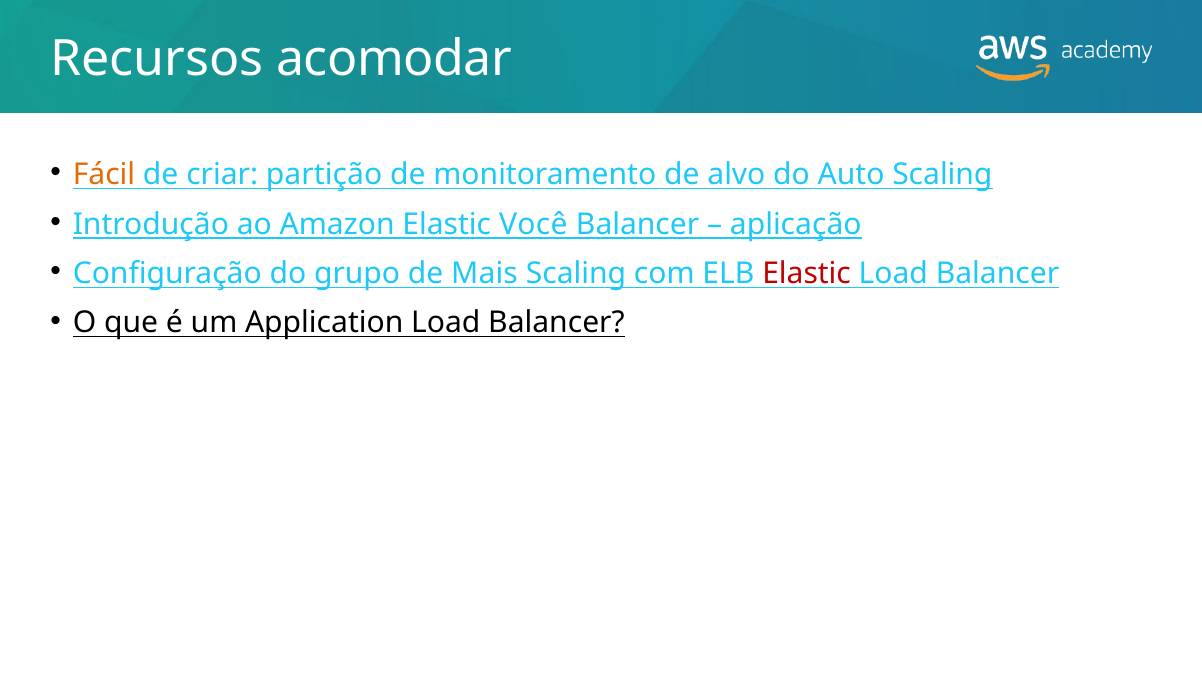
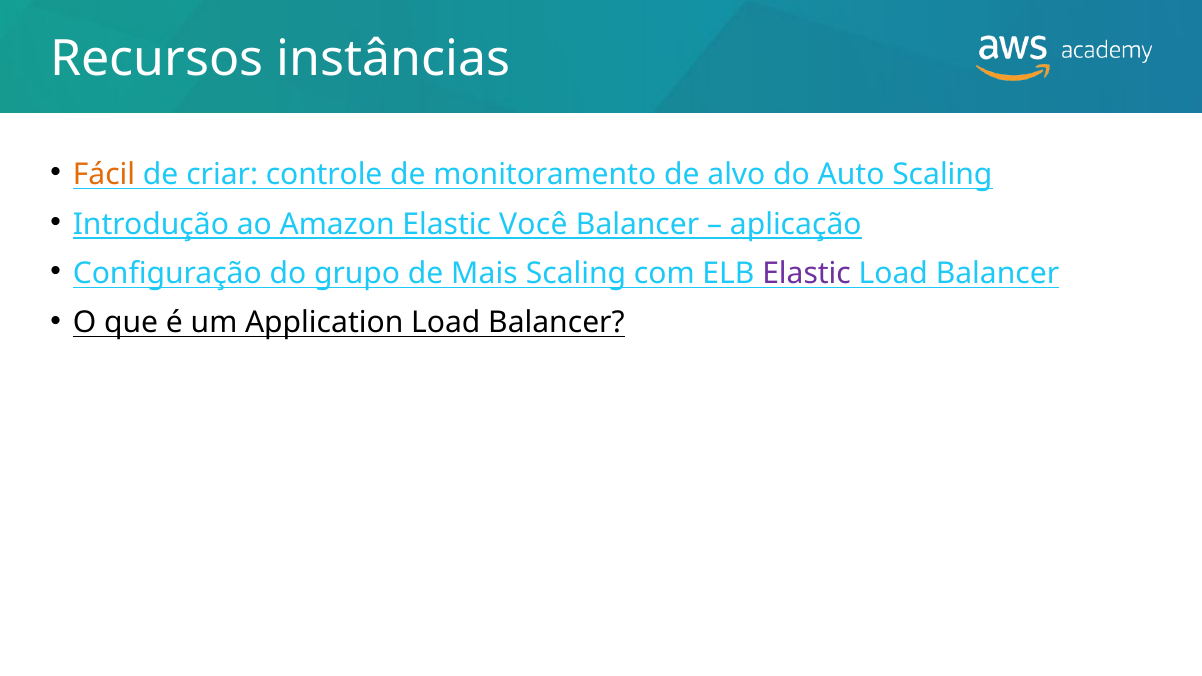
acomodar: acomodar -> instâncias (394, 59)
partição: partição -> controle (324, 175)
Elastic colour: red -> purple (807, 274)
